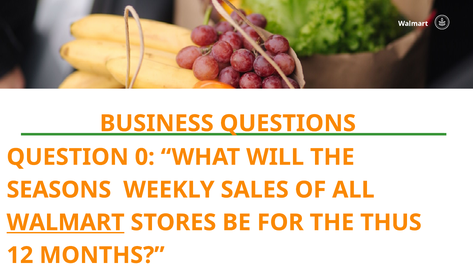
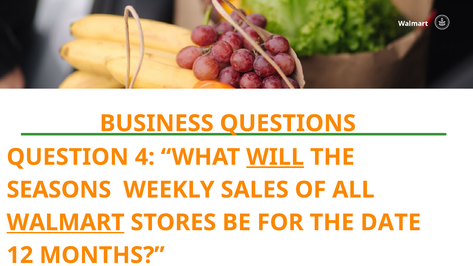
0: 0 -> 4 (145, 157)
WILL underline: none -> present (275, 157)
THUS: THUS -> DATE (391, 223)
